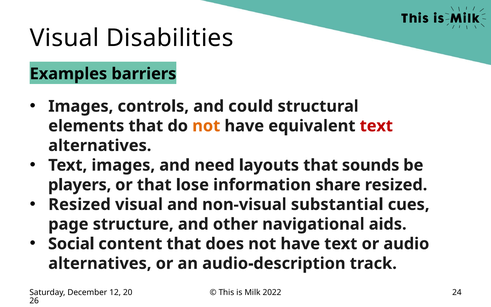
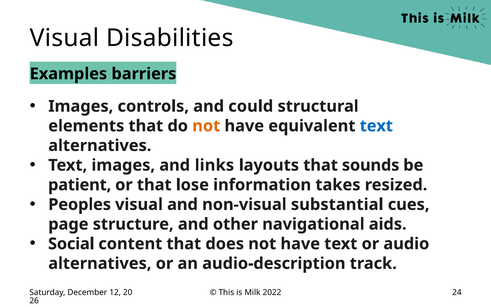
text colour: red -> blue (376, 126)
need: need -> links (214, 165)
players: players -> patient (80, 185)
share: share -> takes (338, 185)
Resized: Resized -> Peoples (80, 204)
